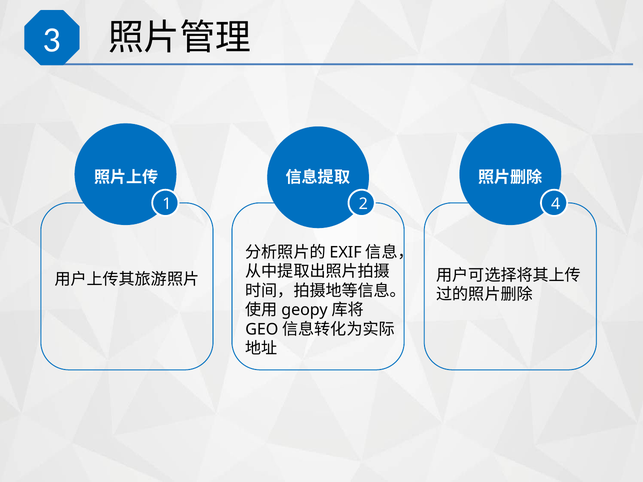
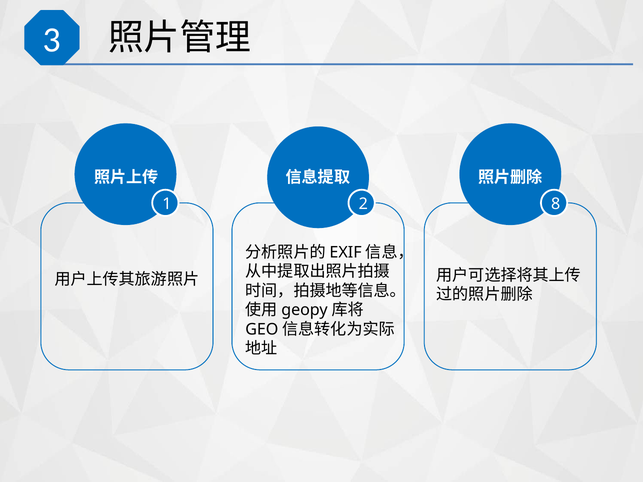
4: 4 -> 8 (556, 204)
